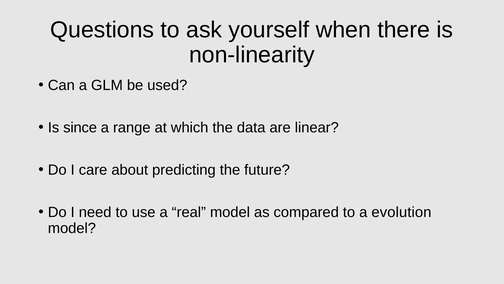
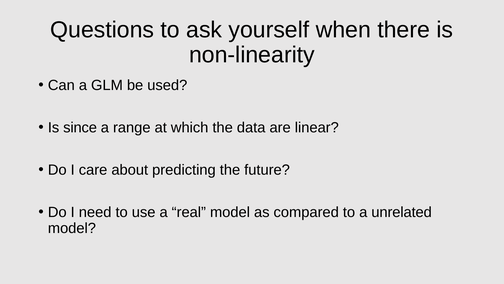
evolution: evolution -> unrelated (402, 212)
